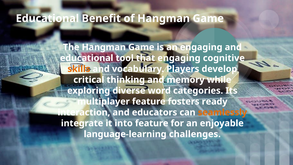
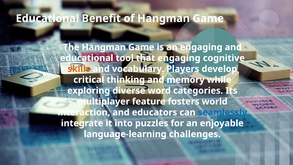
ready: ready -> world (215, 101)
seamlessly colour: orange -> blue (222, 112)
into feature: feature -> puzzles (152, 123)
